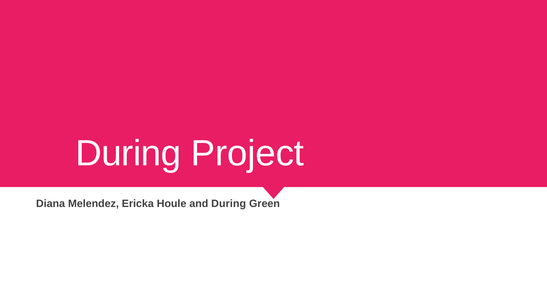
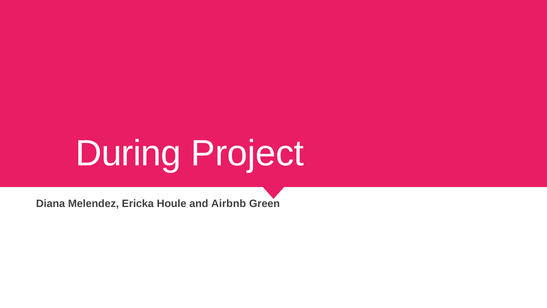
and During: During -> Airbnb (229, 203)
